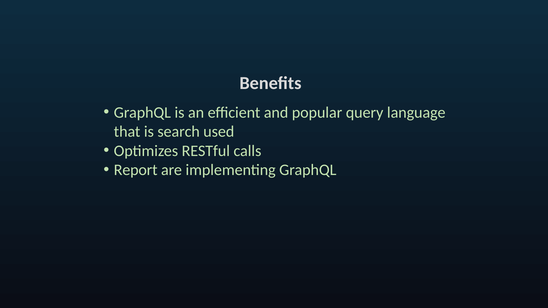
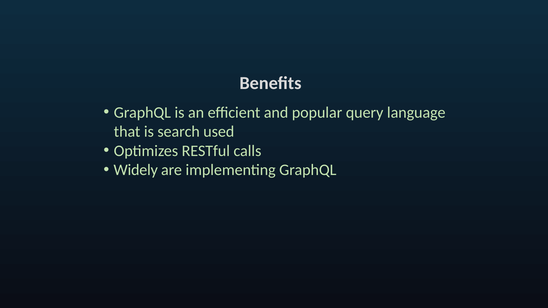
Report: Report -> Widely (136, 170)
